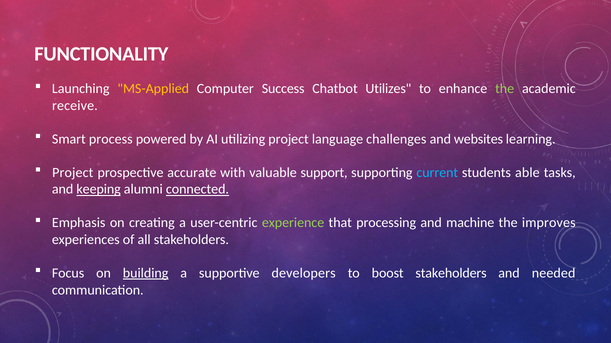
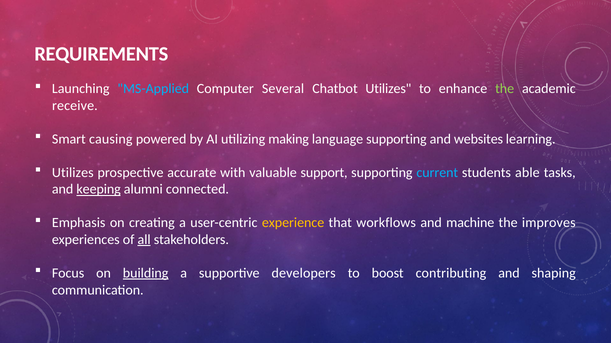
FUNCTIONALITY: FUNCTIONALITY -> REQUIREMENTS (101, 54)
MS-Applied colour: yellow -> light blue (153, 89)
Success: Success -> Several (283, 89)
process: process -> causing (111, 139)
utilizing project: project -> making (289, 139)
language challenges: challenges -> supporting (396, 139)
Project: Project -> Utilizes (73, 173)
connected underline: present -> none (197, 190)
experience colour: light green -> yellow (293, 223)
processing: processing -> workflows (386, 223)
all underline: none -> present (144, 240)
boost stakeholders: stakeholders -> contributing (451, 274)
needed: needed -> shaping (554, 274)
